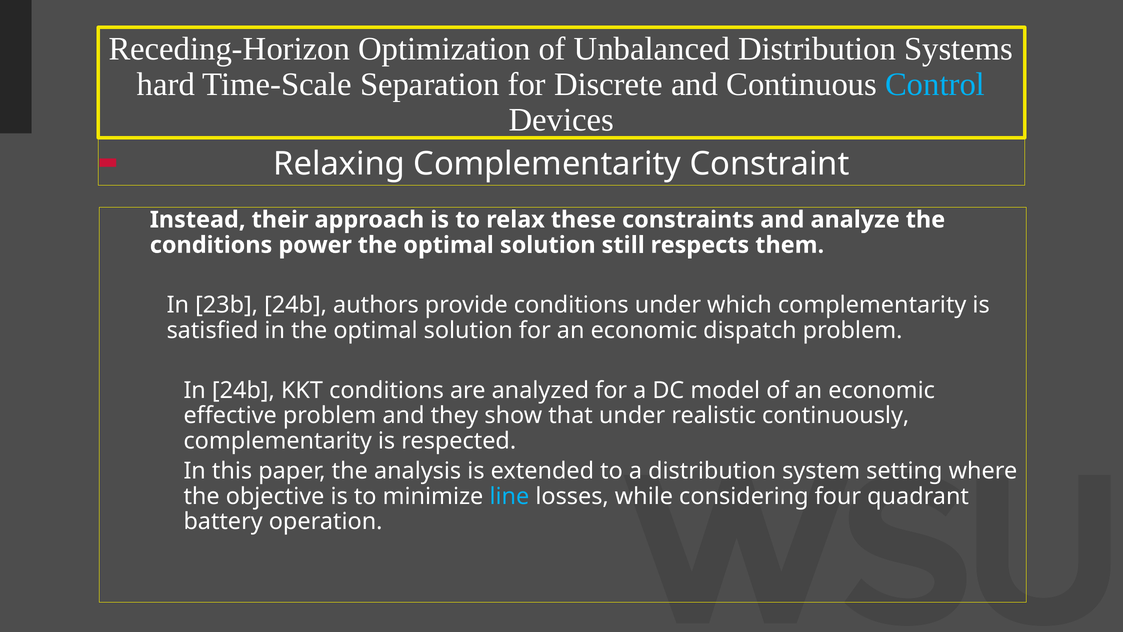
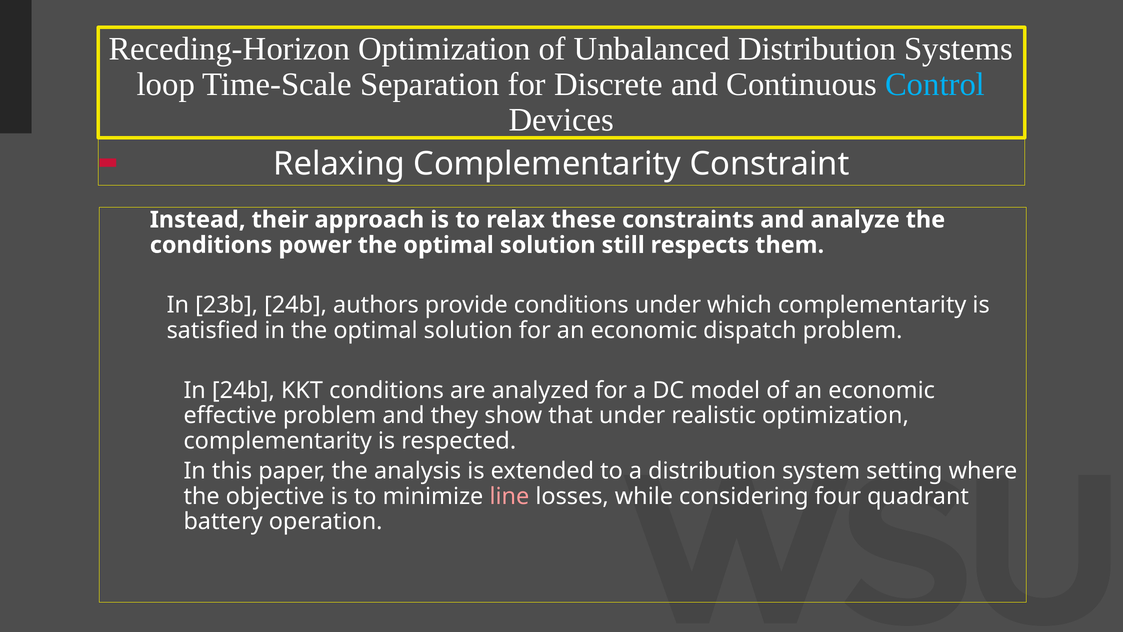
hard: hard -> loop (166, 84)
realistic continuously: continuously -> optimization (836, 415)
line colour: light blue -> pink (509, 496)
